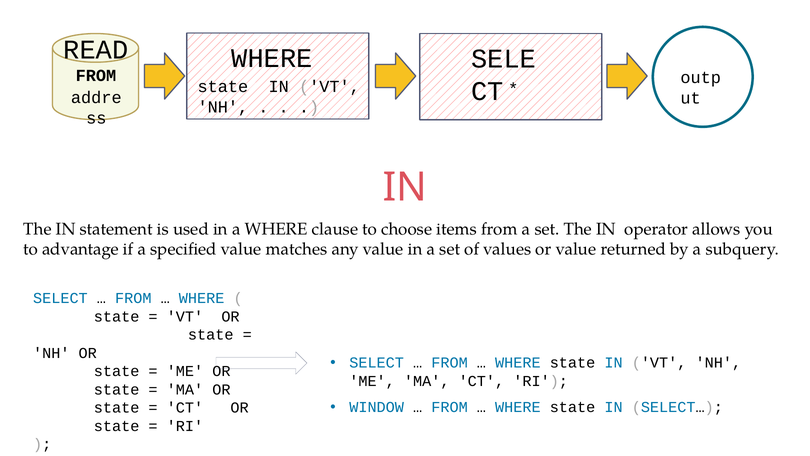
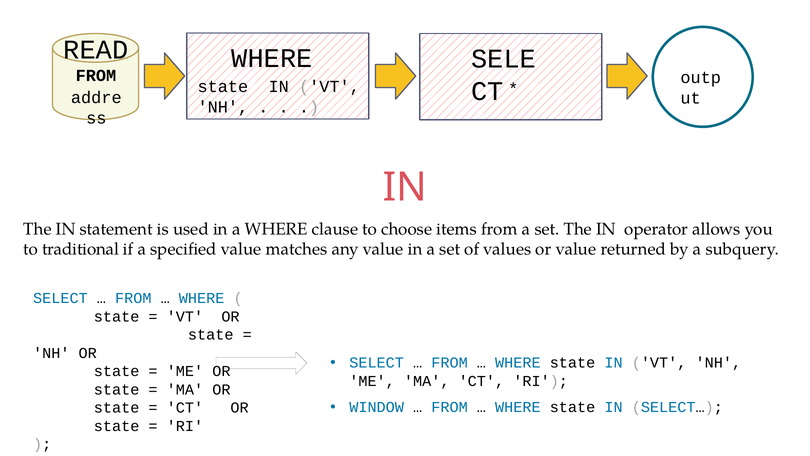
advantage: advantage -> traditional (81, 249)
